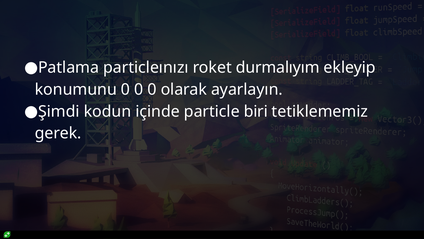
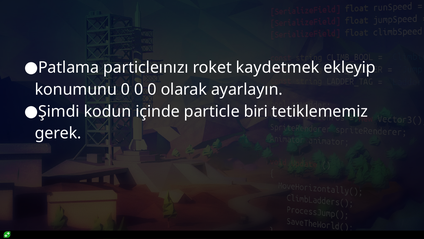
durmalıyım: durmalıyım -> kaydetmek (278, 67)
